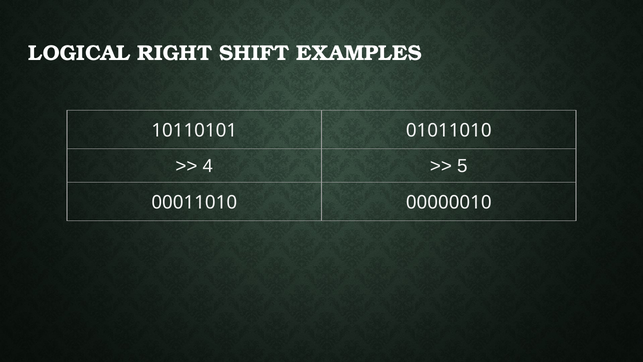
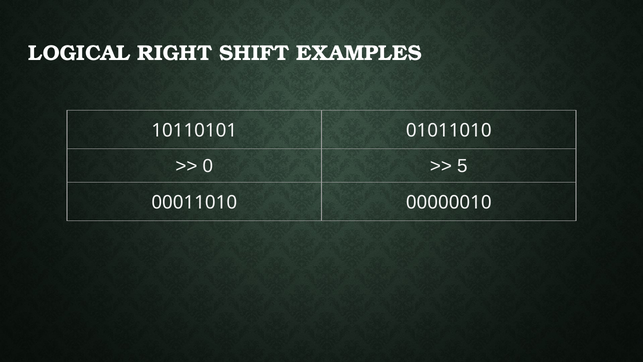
4: 4 -> 0 (208, 166)
